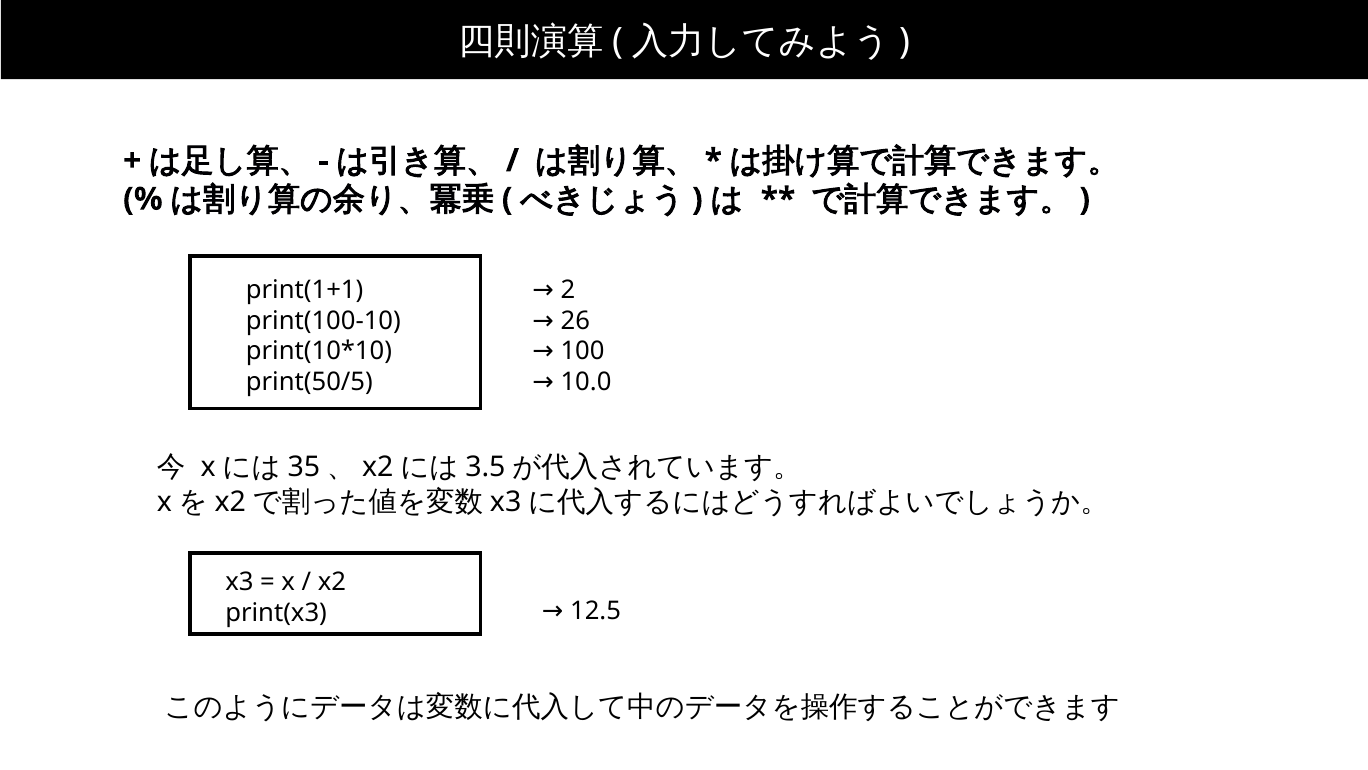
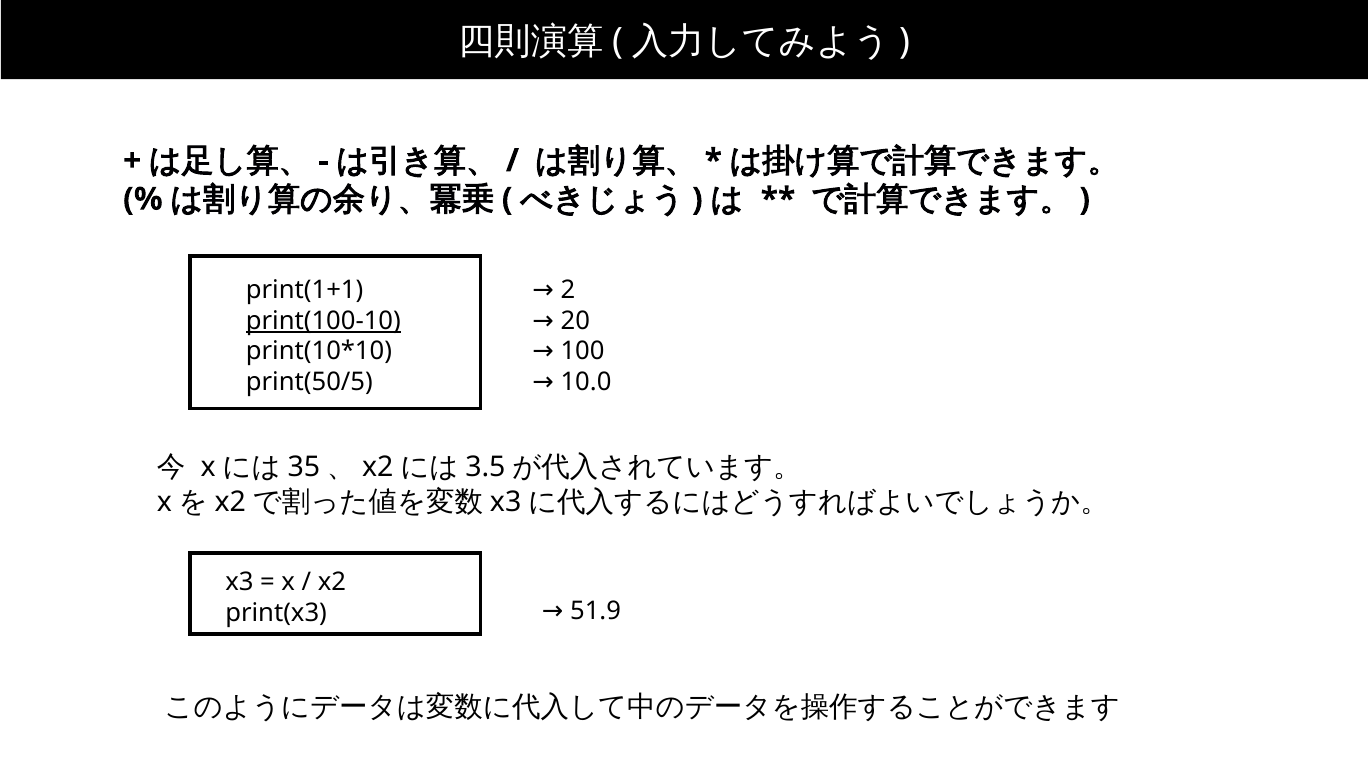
26: 26 -> 20 (575, 321)
print(100-10 underline: none -> present (323, 321)
12.5: 12.5 -> 51.9 (596, 611)
